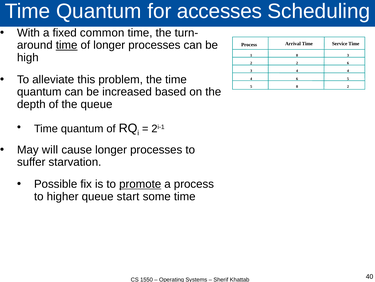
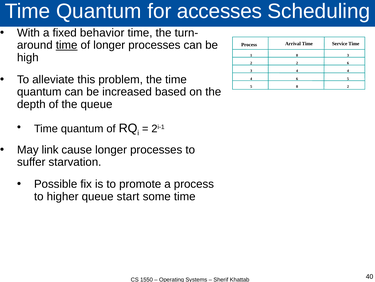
common: common -> behavior (102, 33)
will: will -> link (50, 149)
promote underline: present -> none (140, 184)
